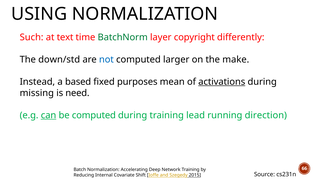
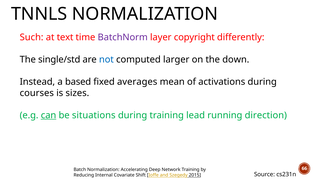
USING: USING -> TNNLS (39, 14)
BatchNorm colour: green -> purple (123, 37)
down/std: down/std -> single/std (59, 60)
make: make -> down (236, 60)
purposes: purposes -> averages (137, 82)
activations underline: present -> none (222, 82)
missing: missing -> courses (37, 93)
need: need -> sizes (77, 93)
be computed: computed -> situations (94, 116)
